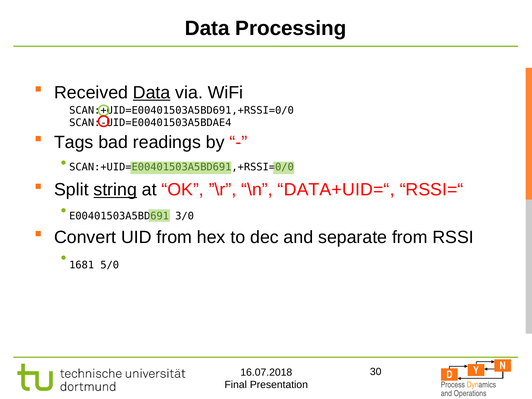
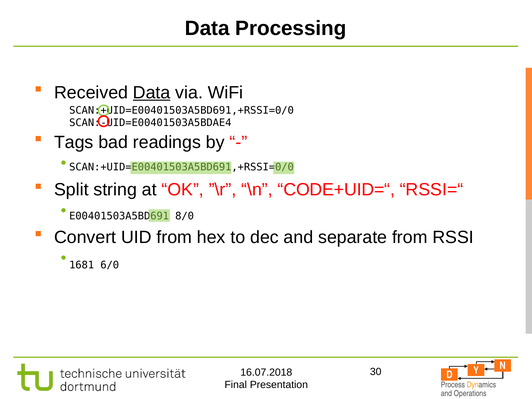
string underline: present -> none (115, 190)
DATA+UID=“: DATA+UID=“ -> CODE+UID=“ (336, 190)
3/0: 3/0 -> 8/0 (185, 216)
5/0: 5/0 -> 6/0 (110, 265)
